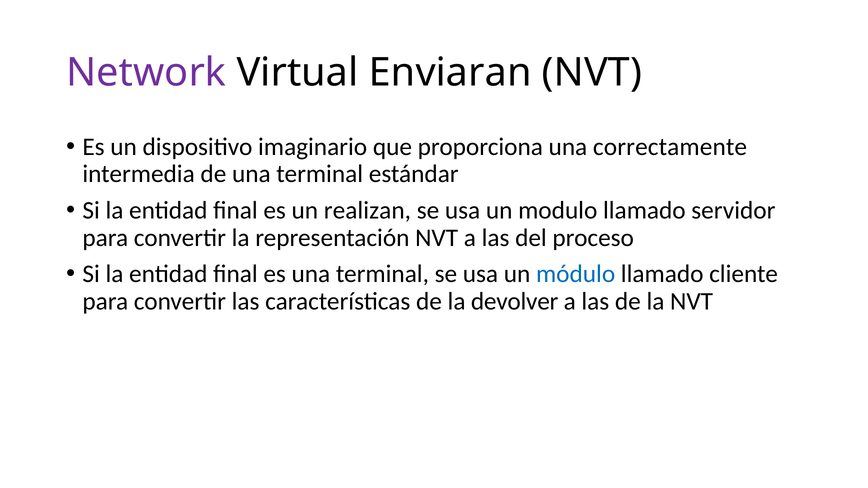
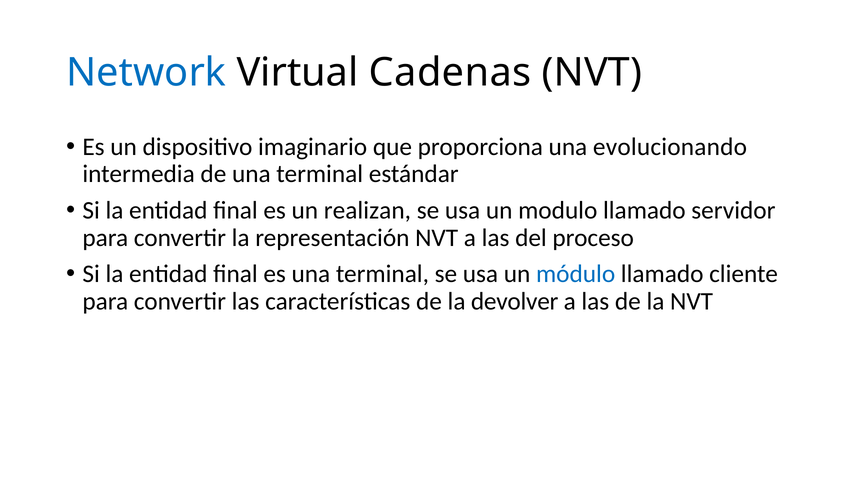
Network colour: purple -> blue (146, 73)
Enviaran: Enviaran -> Cadenas (450, 73)
correctamente: correctamente -> evolucionando (670, 147)
